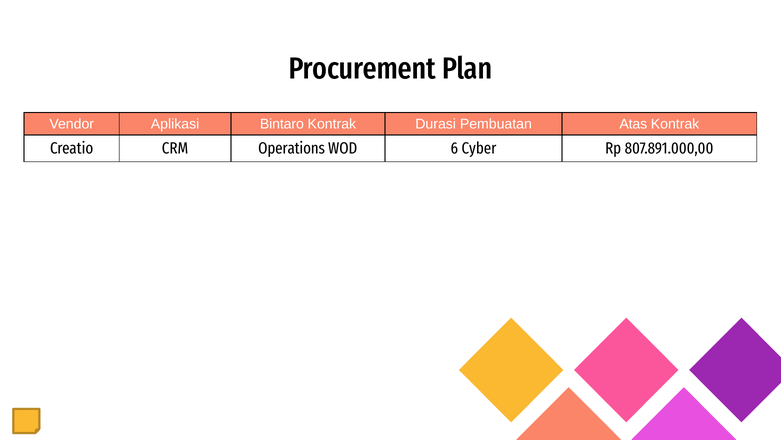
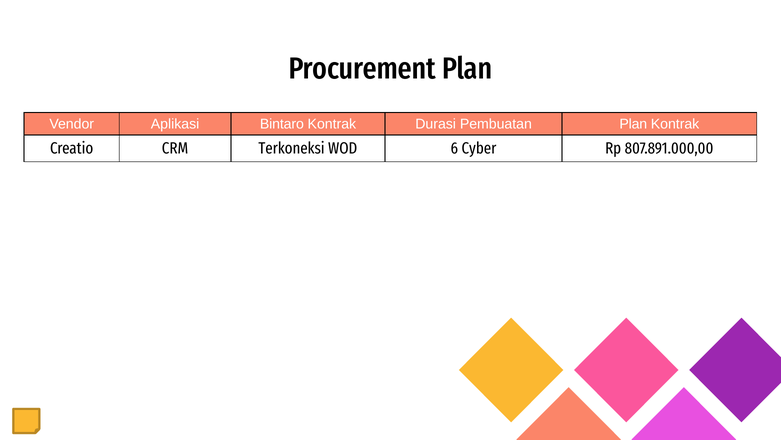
Pembuatan Atas: Atas -> Plan (633, 124)
Operations: Operations -> Terkoneksi (292, 148)
